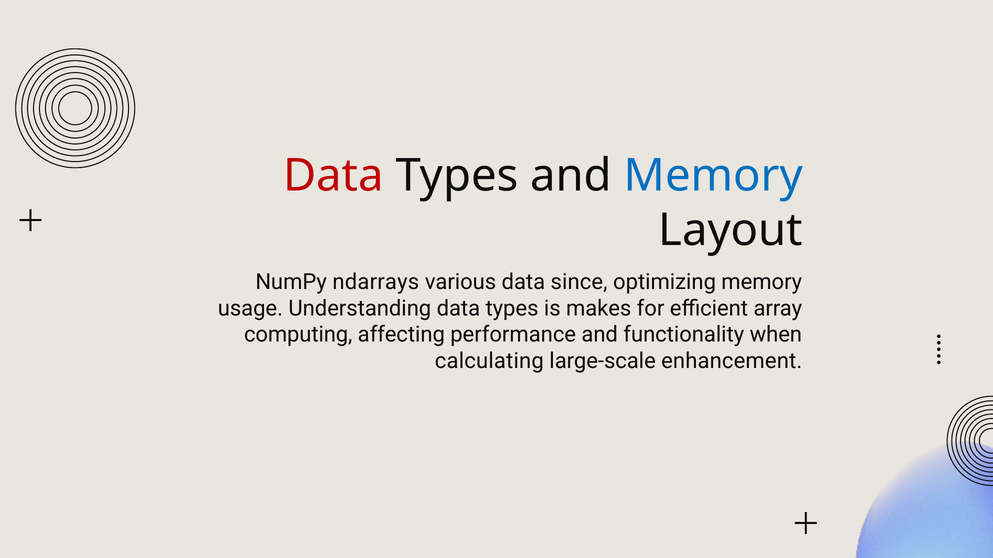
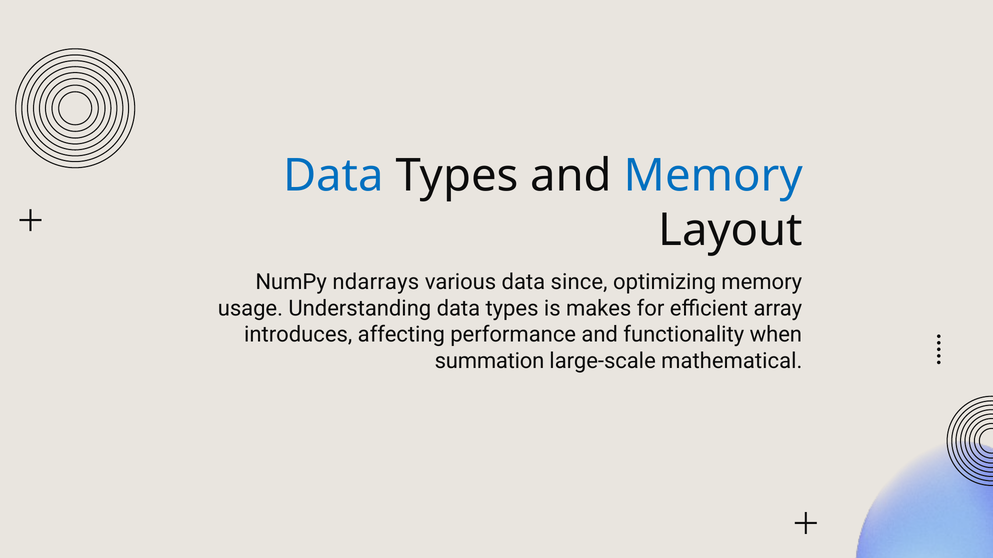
Data colour: red -> blue (334, 176)
computing: computing -> introduces (298, 335)
calculating: calculating -> summation (490, 362)
enhancement: enhancement -> mathematical (732, 362)
